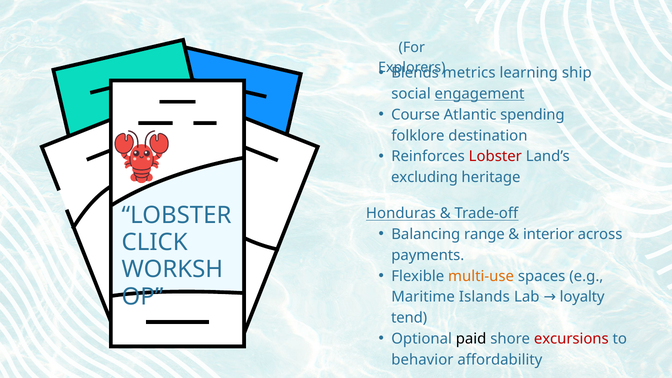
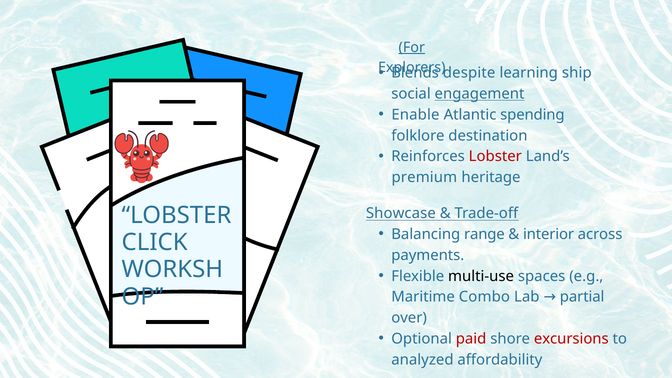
For underline: none -> present (412, 47)
metrics: metrics -> despite (469, 73)
Course: Course -> Enable (415, 115)
excluding: excluding -> premium (424, 177)
Honduras: Honduras -> Showcase (401, 213)
multi-use colour: orange -> black (481, 276)
Islands: Islands -> Combo (484, 297)
loyalty: loyalty -> partial (582, 297)
tend: tend -> over (409, 318)
paid colour: black -> red (471, 339)
behavior: behavior -> analyzed (422, 360)
